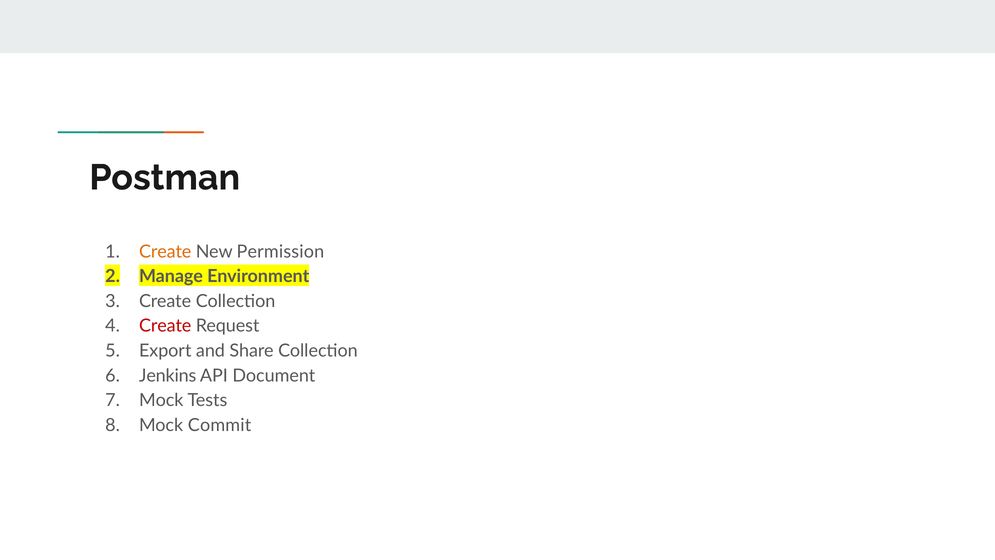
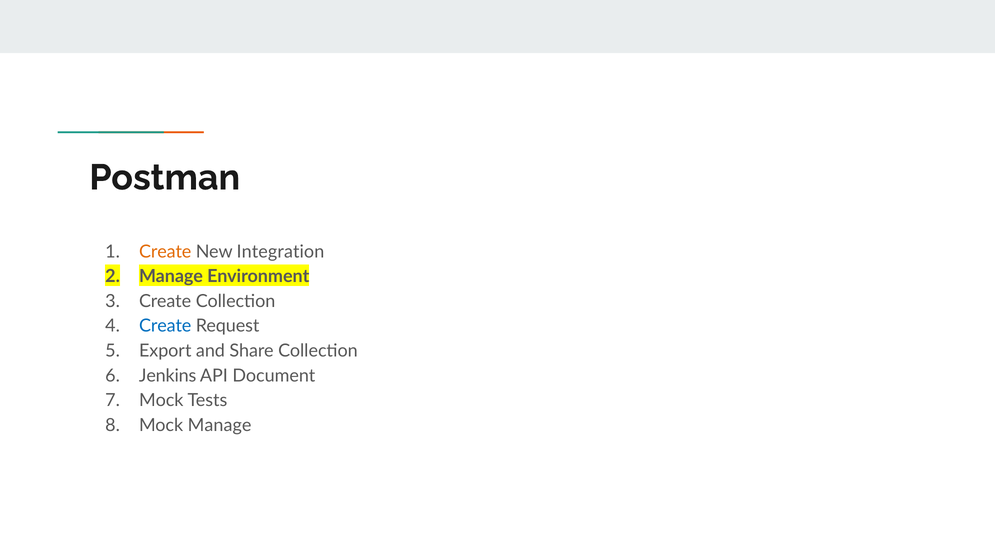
Permission: Permission -> Integration (280, 251)
Create colour: red -> blue (165, 326)
Mock Commit: Commit -> Manage (220, 425)
